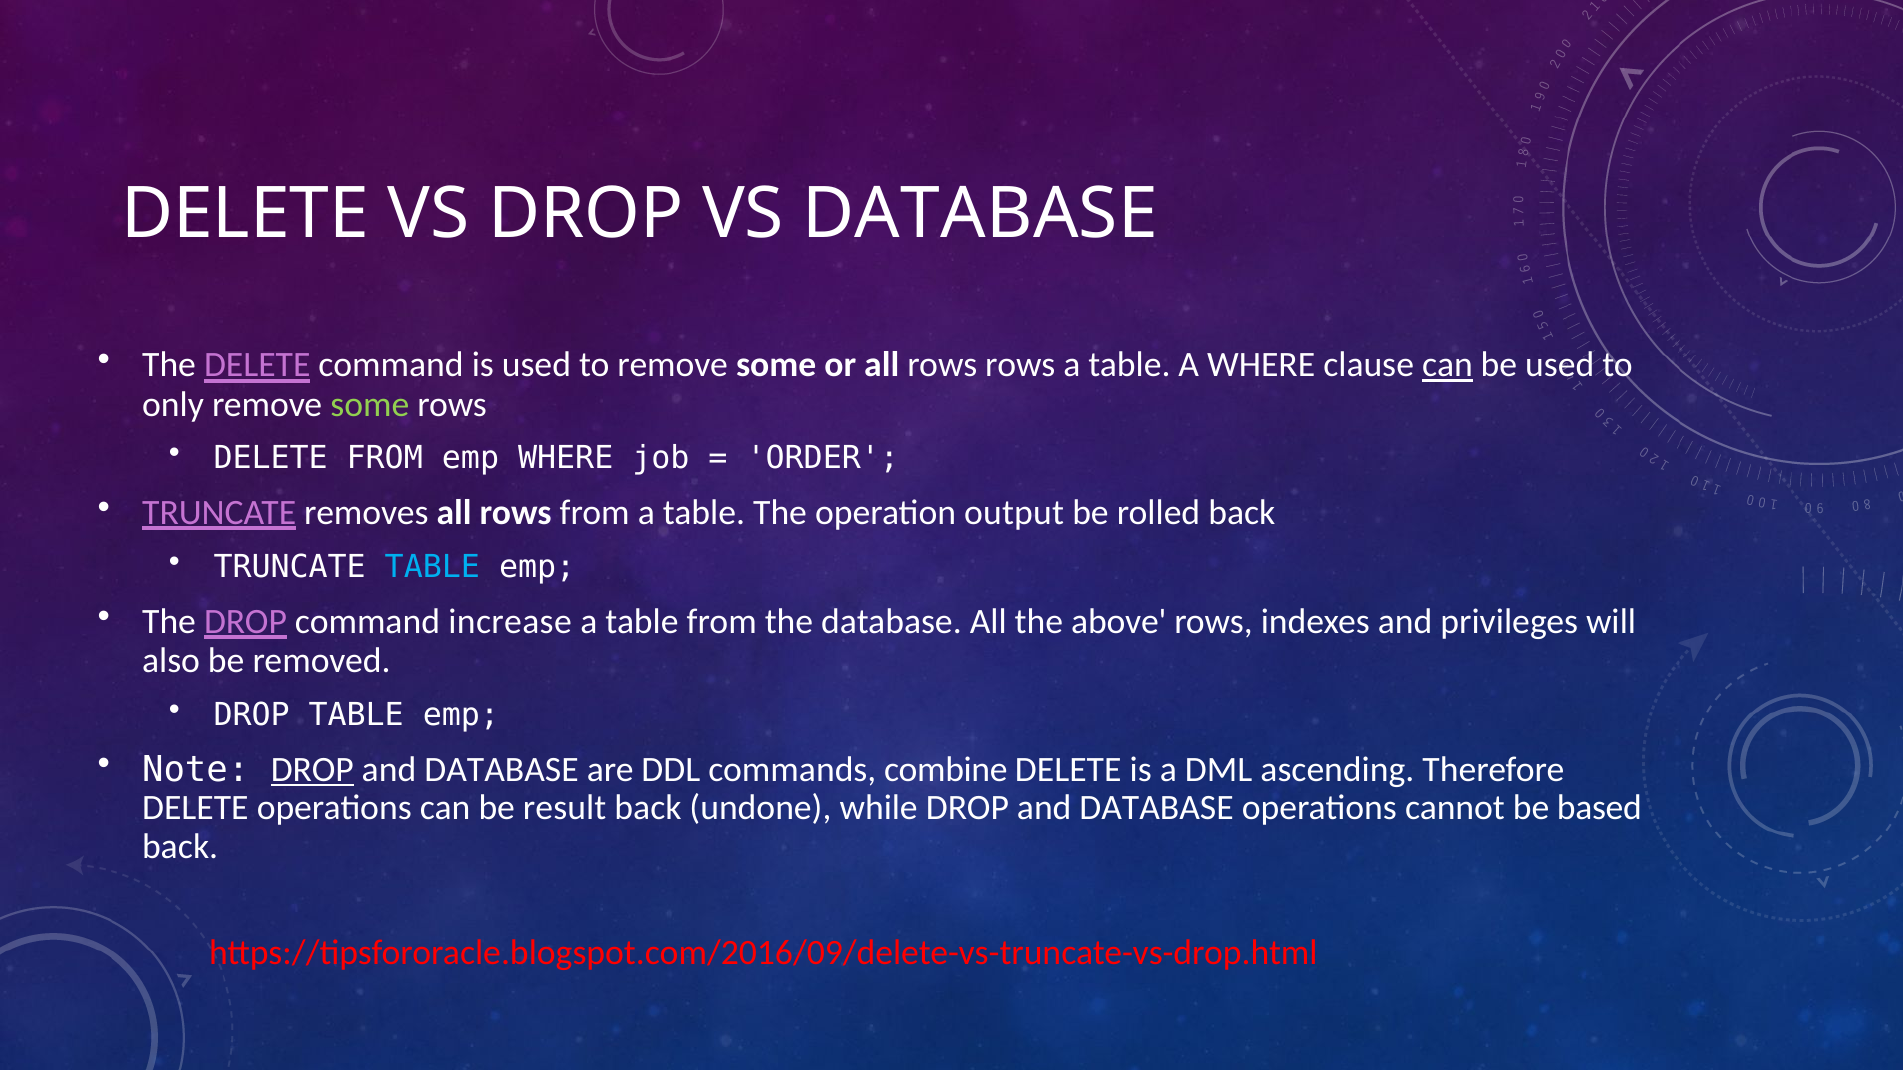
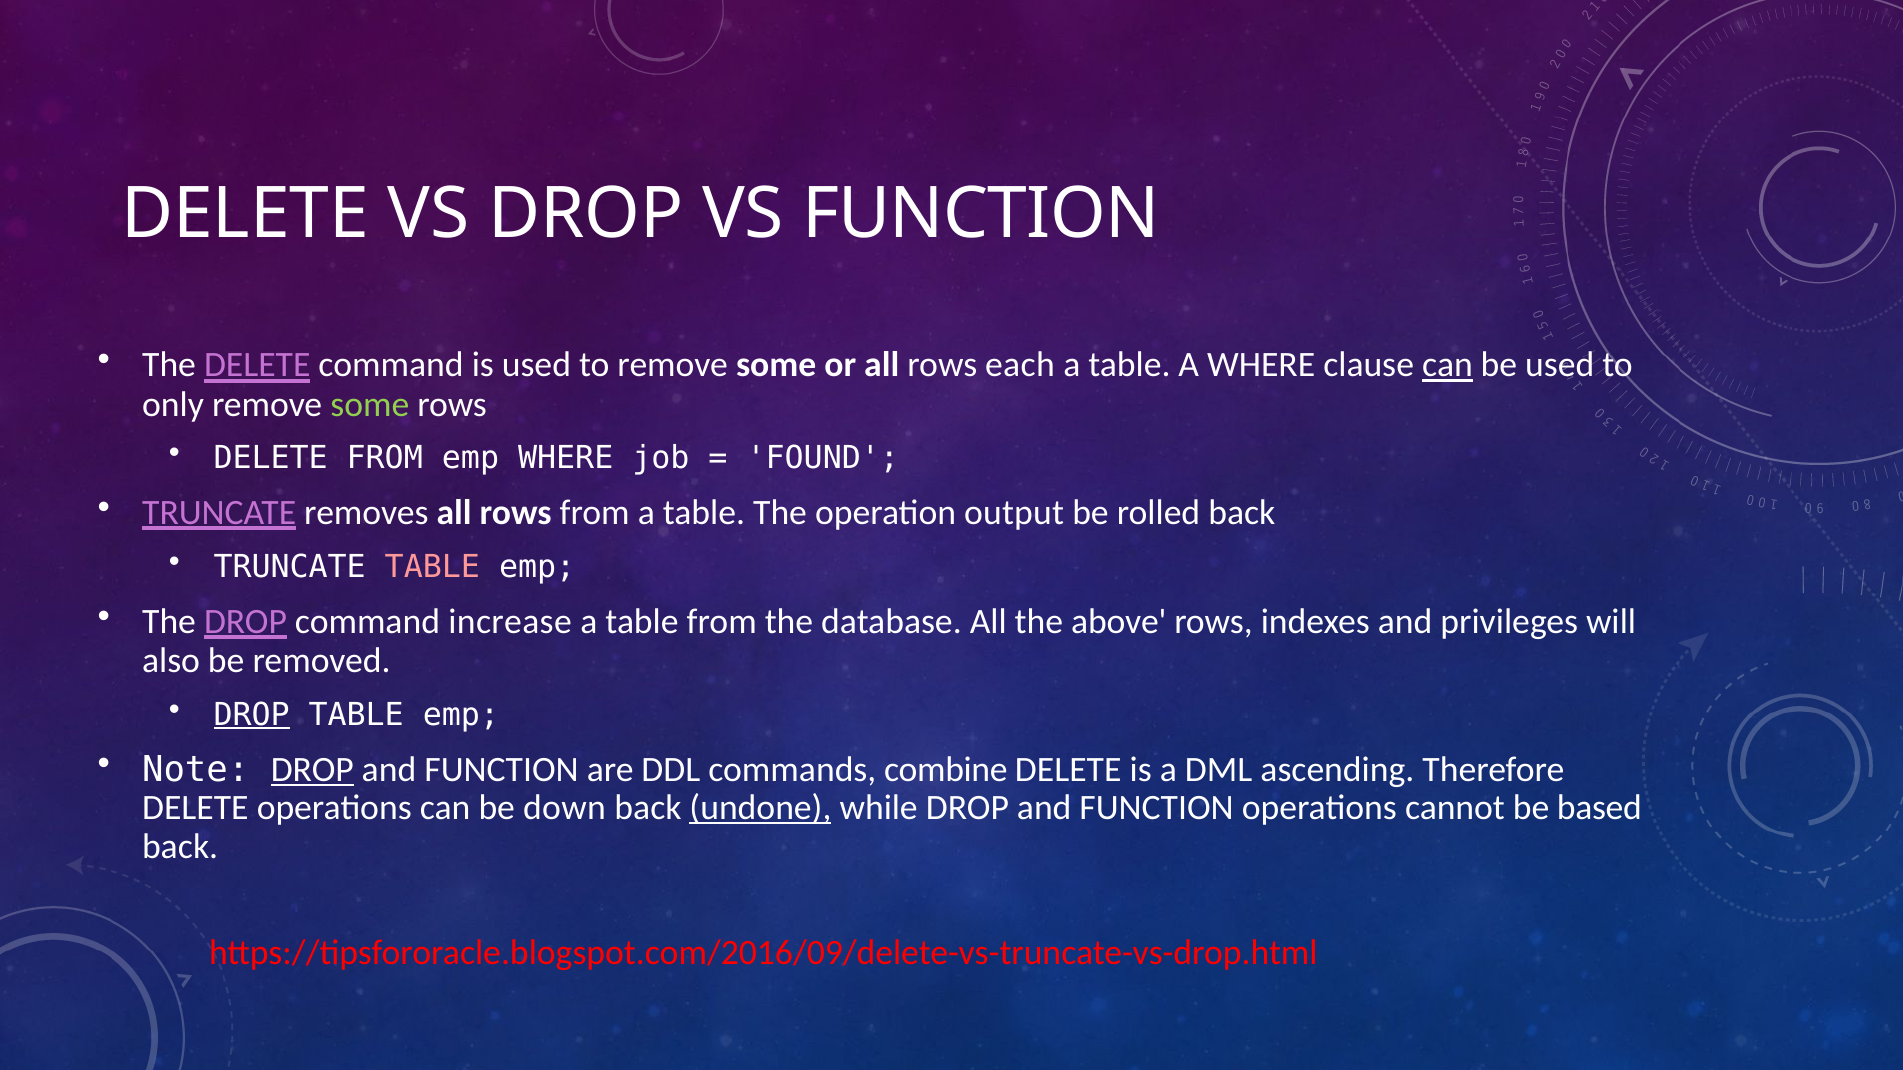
VS DATABASE: DATABASE -> FUNCTION (981, 214)
rows rows: rows -> each (1020, 365)
ORDER: ORDER -> FOUND (823, 458)
TABLE colour: light blue -> pink (432, 567)
DROP underline: none -> present (252, 715)
DATABASE: DATABASE -> FUNCTION (502, 770)
result: result -> down (564, 808)
undone underline: none -> present (760, 808)
while DROP and DATABASE: DATABASE -> FUNCTION (1157, 808)
